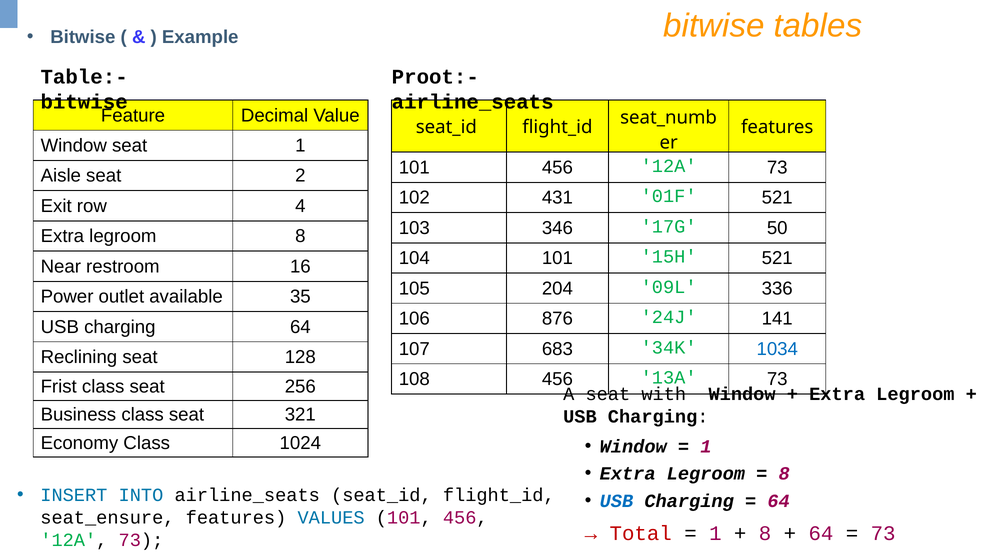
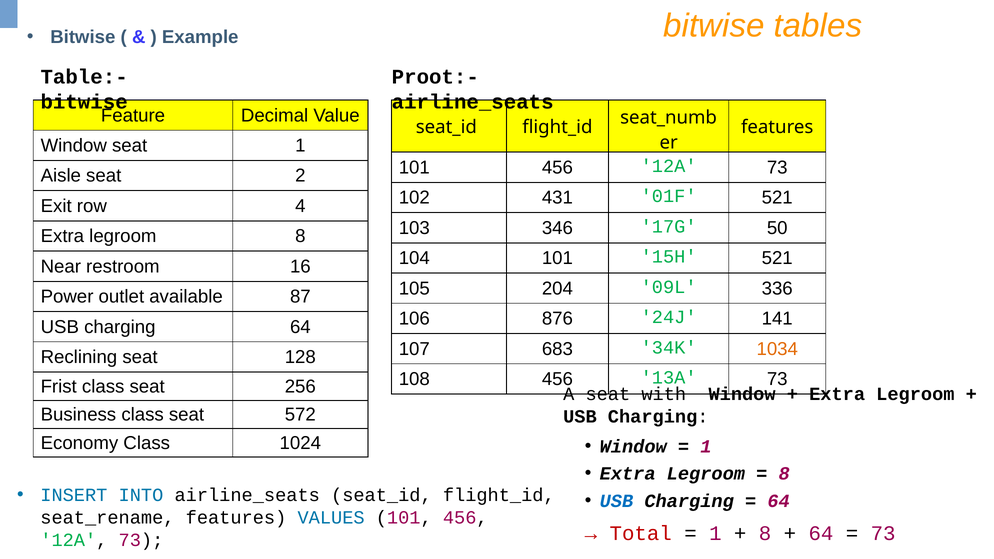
35: 35 -> 87 (300, 297)
1034 colour: blue -> orange (777, 349)
321: 321 -> 572 (300, 415)
seat_ensure: seat_ensure -> seat_rename (107, 518)
